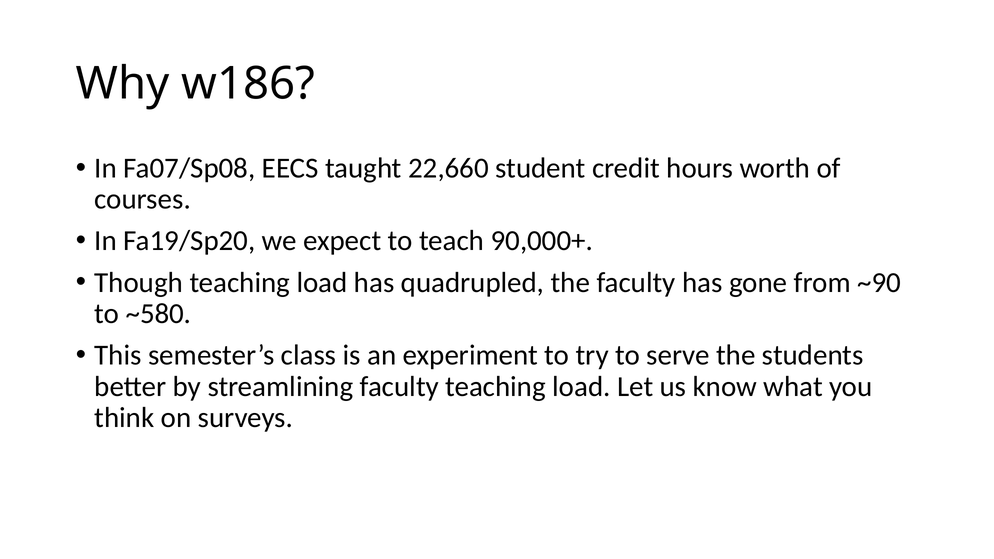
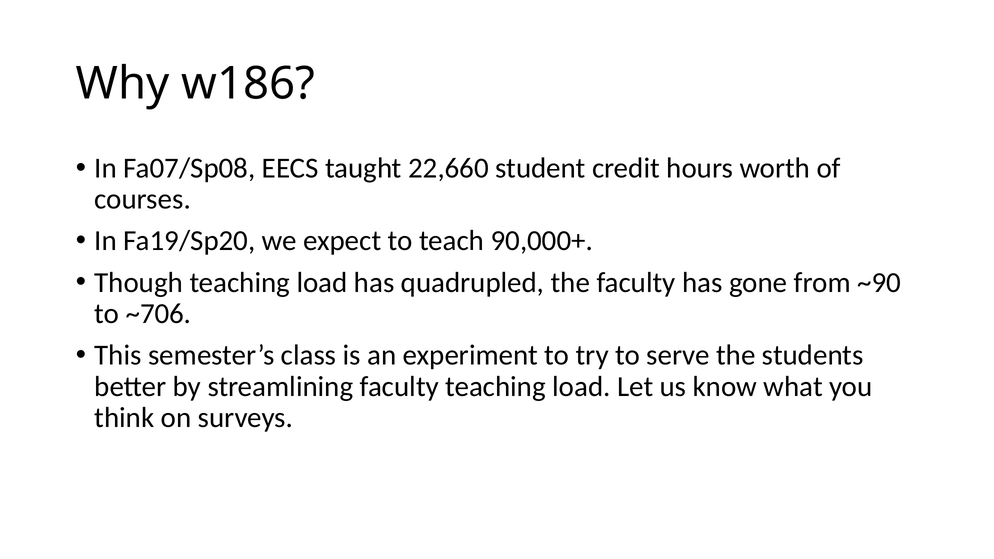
~580: ~580 -> ~706 (158, 314)
